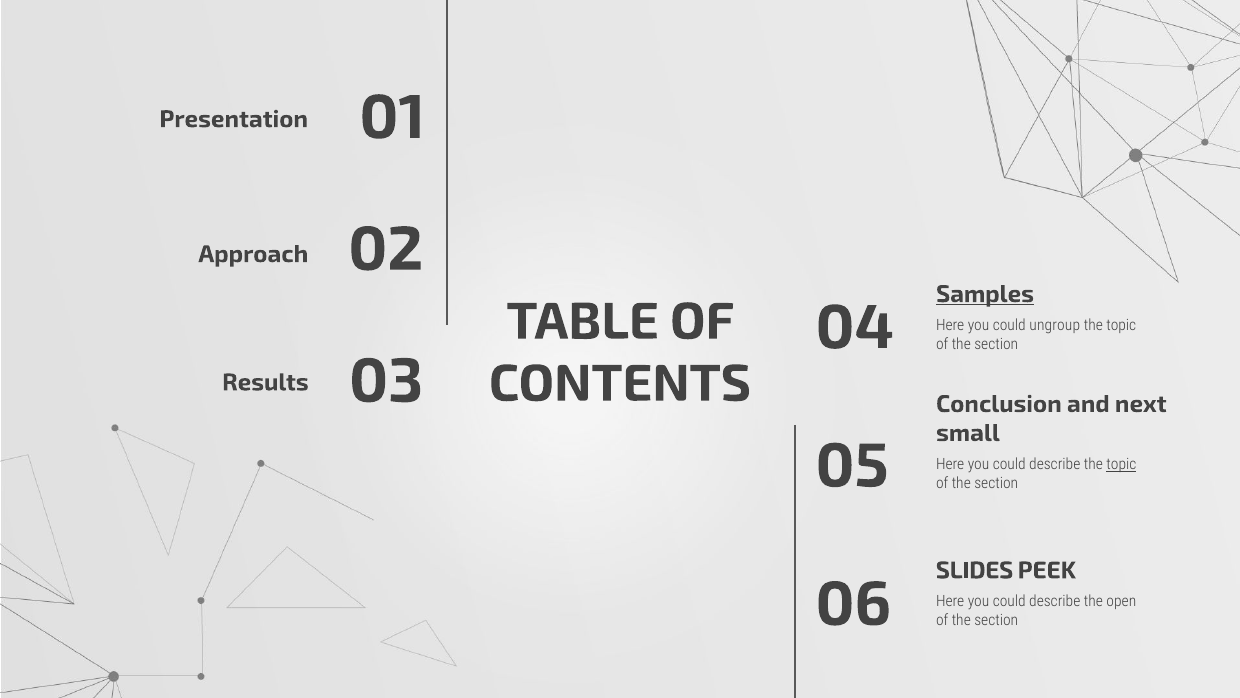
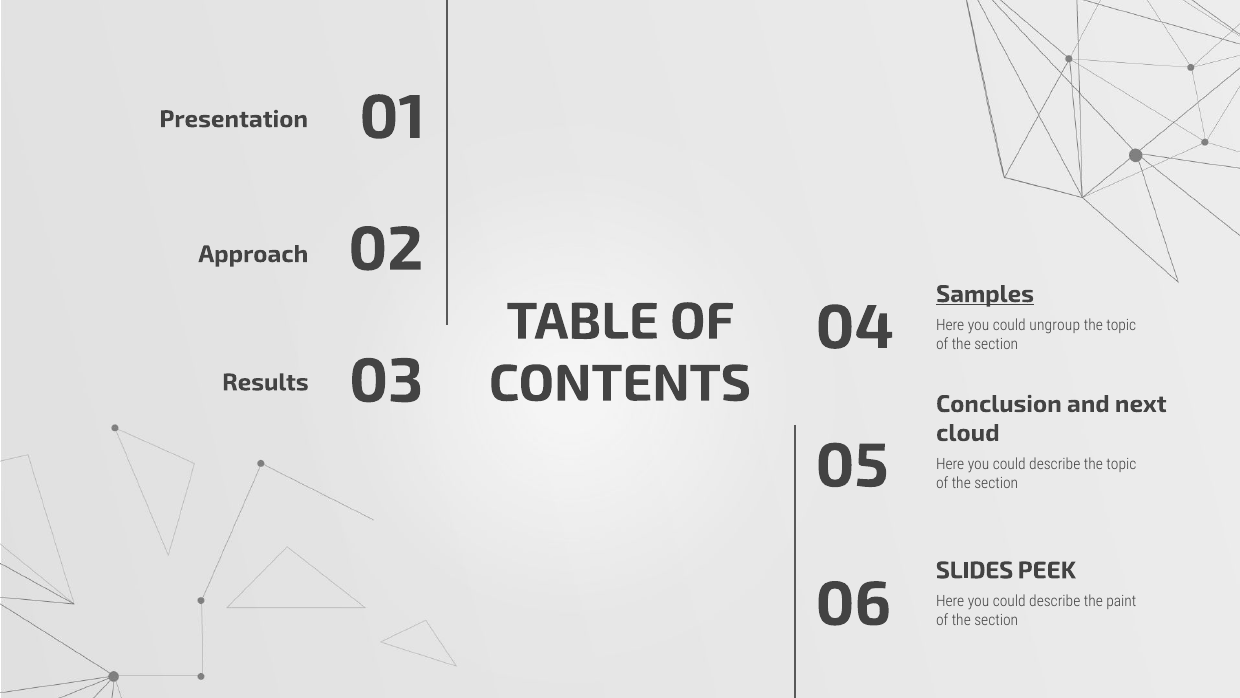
small: small -> cloud (968, 433)
topic underline: present -> none (1121, 464)
open: open -> paint (1121, 601)
